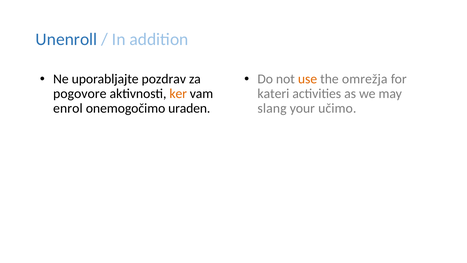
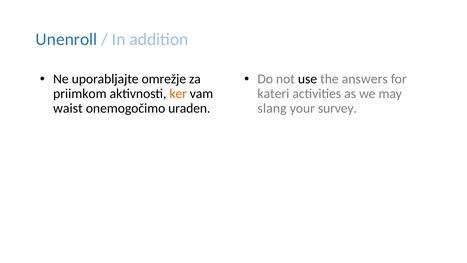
pozdrav: pozdrav -> omrežje (164, 79)
use colour: orange -> black (308, 79)
omrežja: omrežja -> answers (365, 79)
pogovore: pogovore -> priimkom (80, 94)
enrol: enrol -> waist (68, 108)
učimo: učimo -> survey (337, 108)
